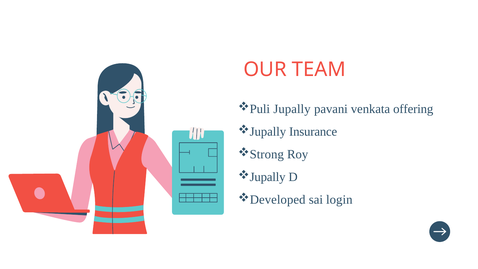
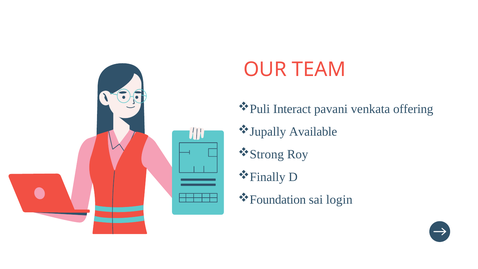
Puli Jupally: Jupally -> Interact (292, 109)
Insurance: Insurance -> Available (313, 131)
Jupally: Jupally -> Finally (268, 177)
Developed: Developed -> Foundation (278, 200)
